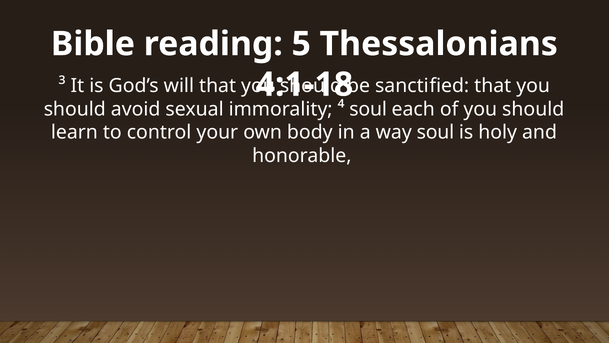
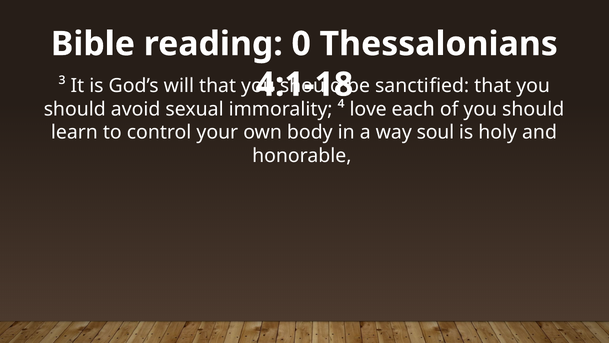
5: 5 -> 0 (301, 44)
soul: soul -> love (368, 109)
